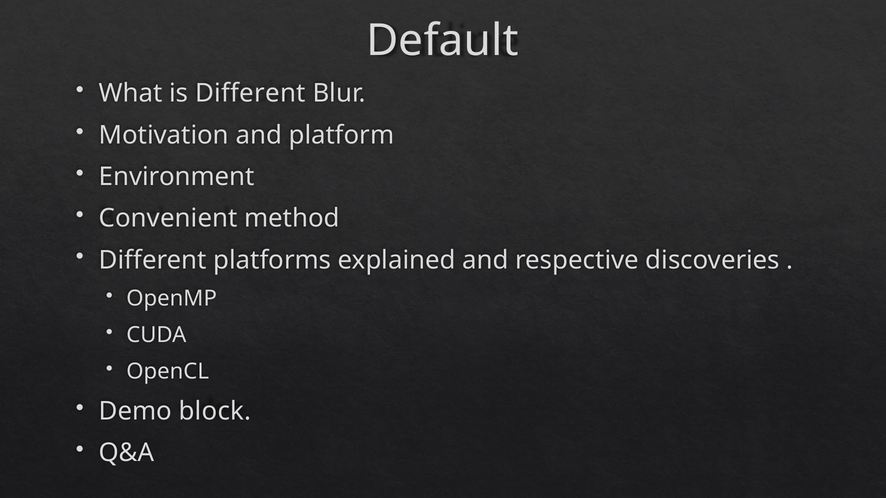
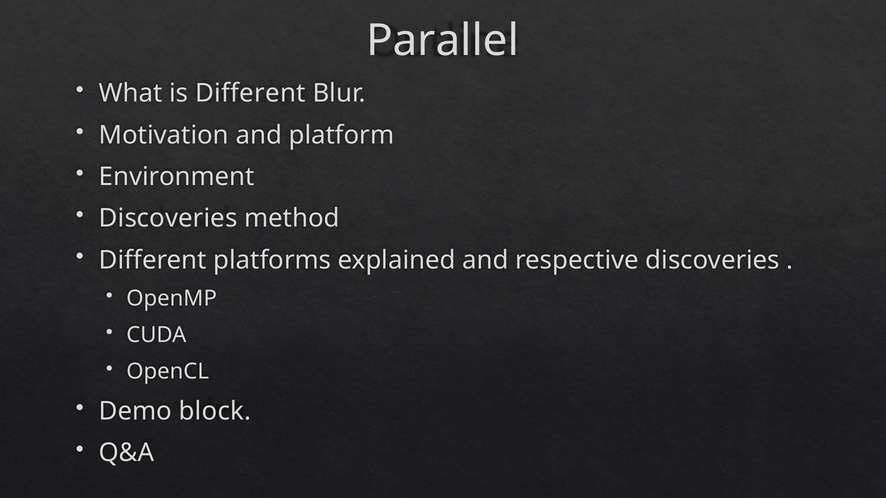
Default: Default -> Parallel (443, 41)
Convenient: Convenient -> Discoveries (168, 219)
